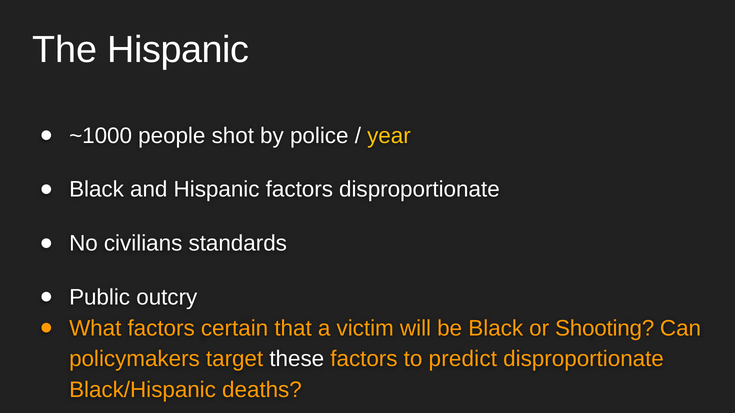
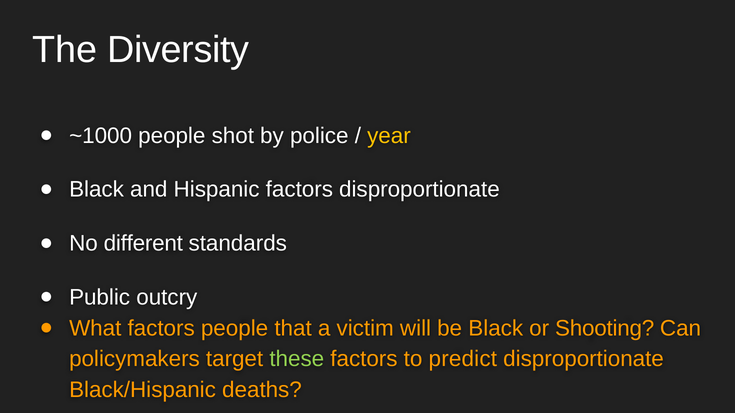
The Hispanic: Hispanic -> Diversity (178, 50)
civilians: civilians -> different (143, 244)
factors certain: certain -> people (235, 328)
these colour: white -> light green (297, 359)
